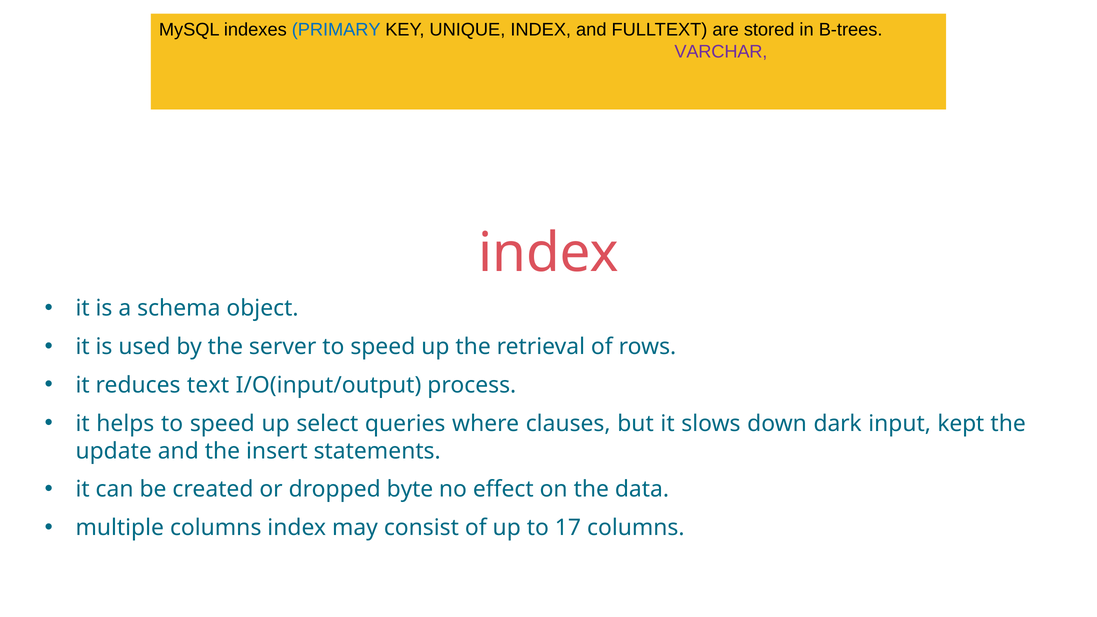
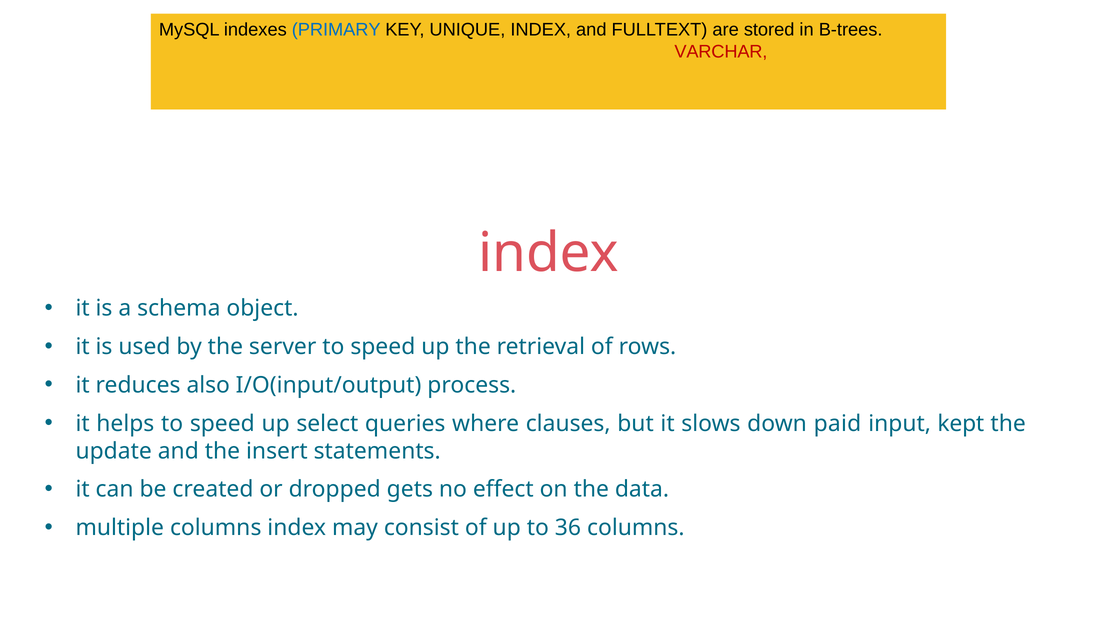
VARCHAR colour: purple -> red (721, 52)
reduces text: text -> also (208, 385)
dark: dark -> paid (837, 424)
byte: byte -> gets (410, 489)
17: 17 -> 36 (568, 528)
